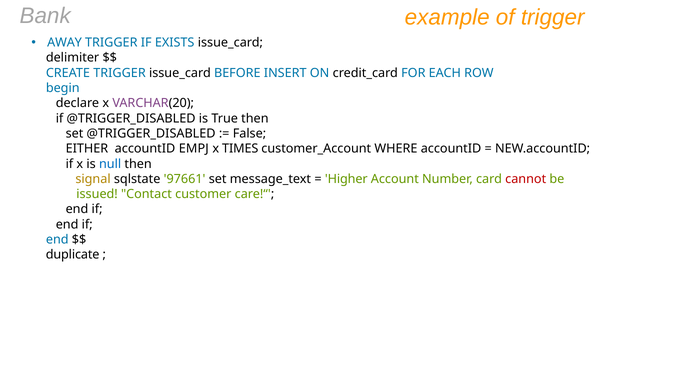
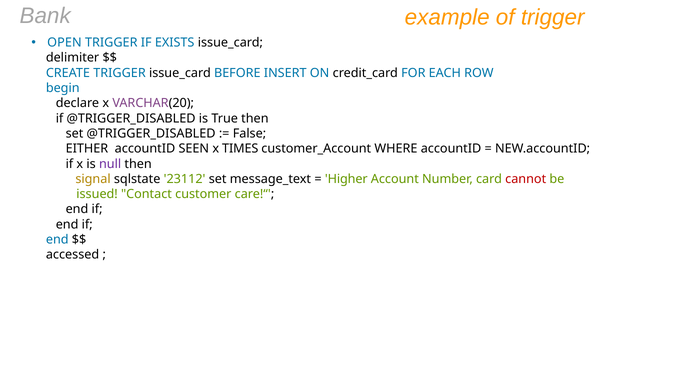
AWAY: AWAY -> OPEN (64, 43)
EMPJ: EMPJ -> SEEN (194, 149)
null colour: blue -> purple (110, 164)
97661: 97661 -> 23112 (185, 179)
duplicate: duplicate -> accessed (73, 255)
